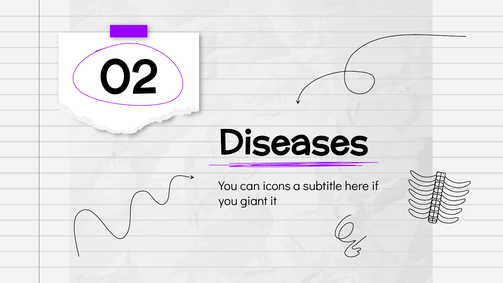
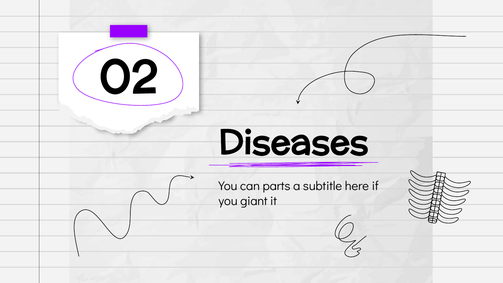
icons: icons -> parts (277, 186)
